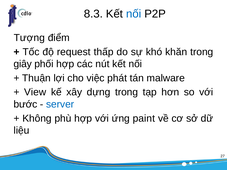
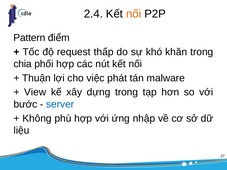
8.3: 8.3 -> 2.4 (93, 14)
nối colour: blue -> orange (134, 14)
Tượng: Tượng -> Pattern (29, 38)
giây: giây -> chia (23, 64)
paint: paint -> nhập (144, 119)
